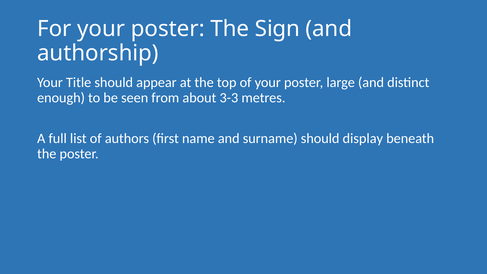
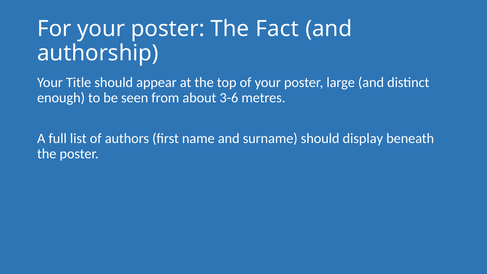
Sign: Sign -> Fact (277, 29)
3-3: 3-3 -> 3-6 (229, 98)
